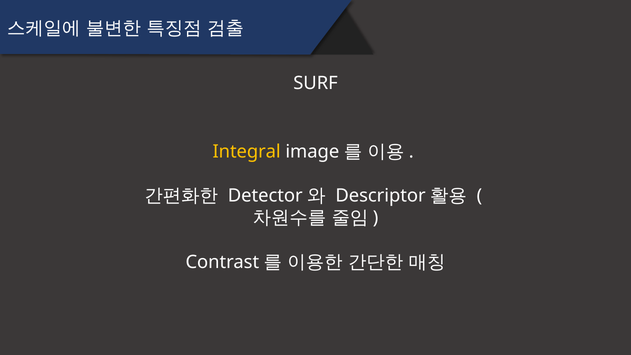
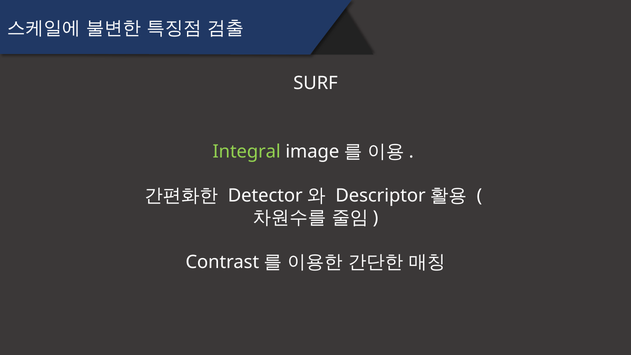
Integral colour: yellow -> light green (247, 151)
